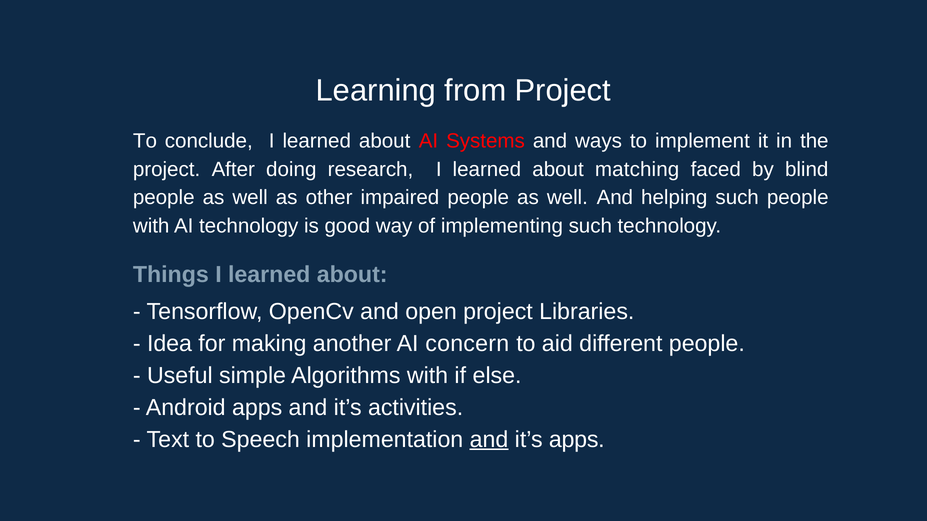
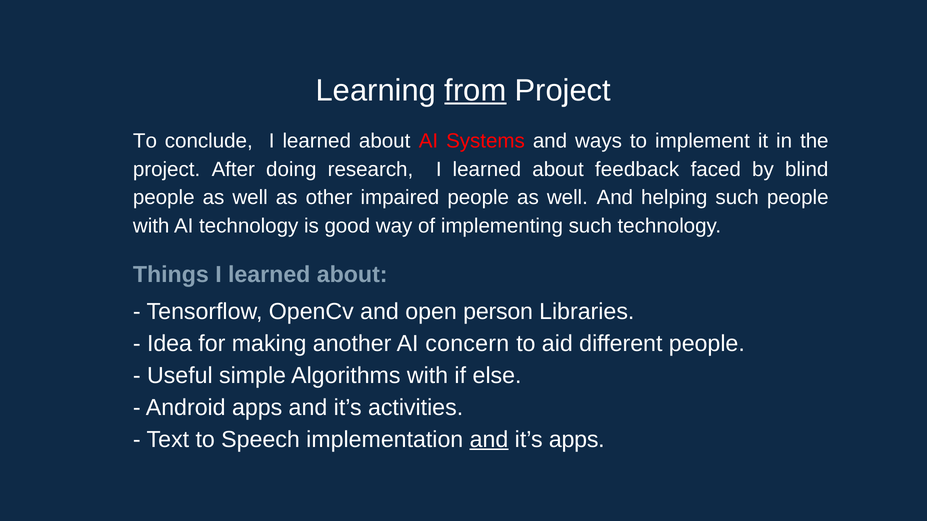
from underline: none -> present (475, 90)
matching: matching -> feedback (637, 169)
open project: project -> person (498, 312)
